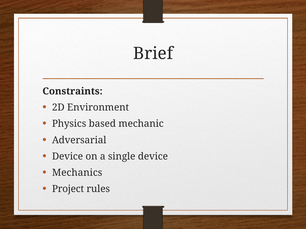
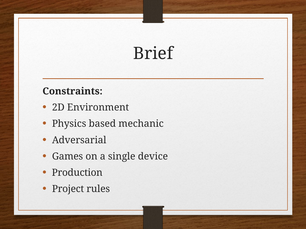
Device: Device -> Games (68, 157)
Mechanics: Mechanics -> Production (77, 173)
